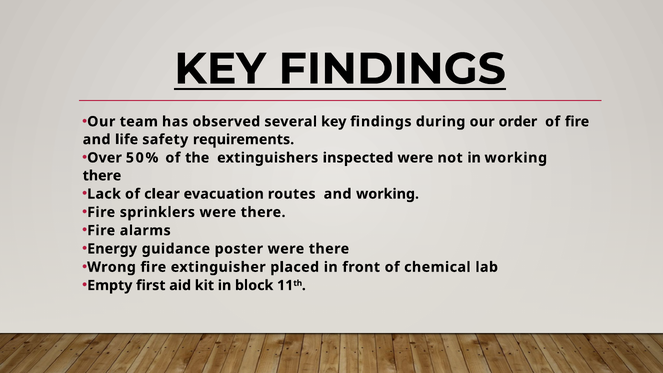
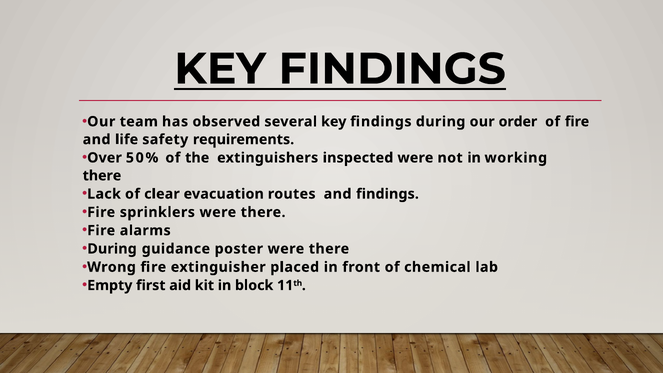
and working: working -> findings (387, 194)
Energy: Energy -> During (112, 249)
